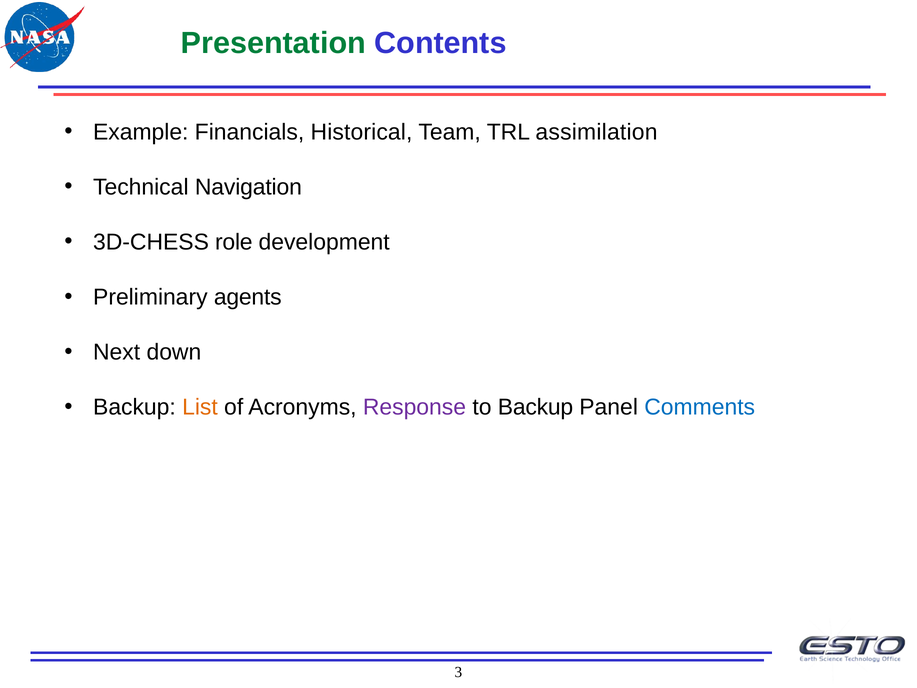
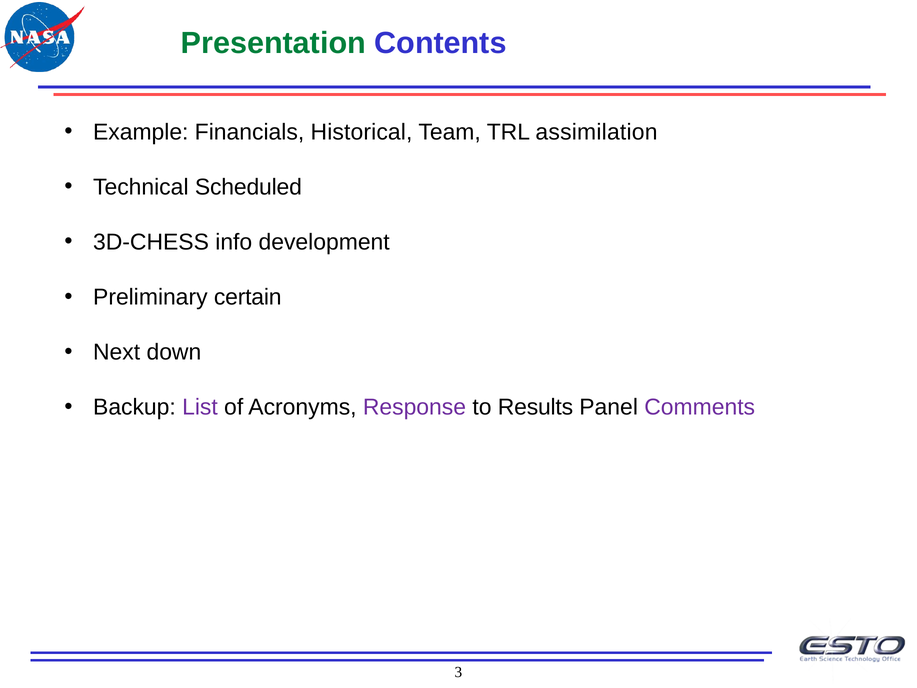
Navigation: Navigation -> Scheduled (248, 187)
role: role -> info (234, 242)
agents: agents -> certain (248, 297)
List colour: orange -> purple (200, 407)
to Backup: Backup -> Results (535, 407)
Comments colour: blue -> purple (700, 407)
